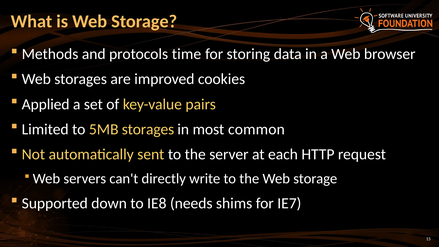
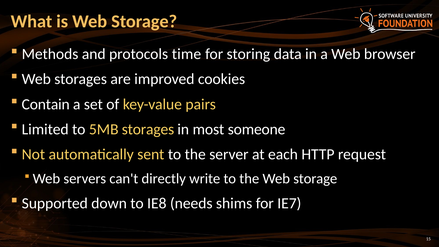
Applied: Applied -> Contain (46, 104)
common: common -> someone (257, 129)
